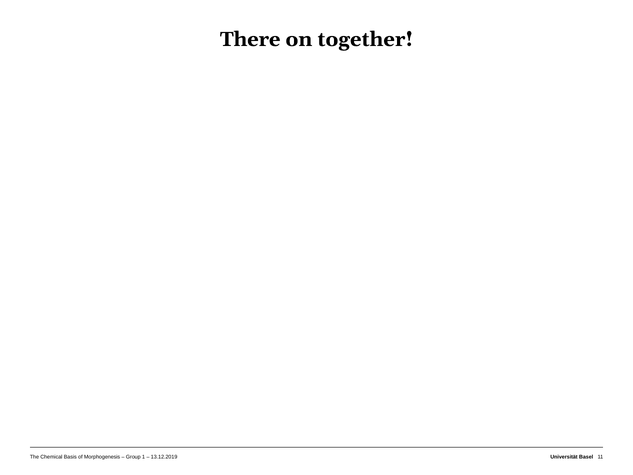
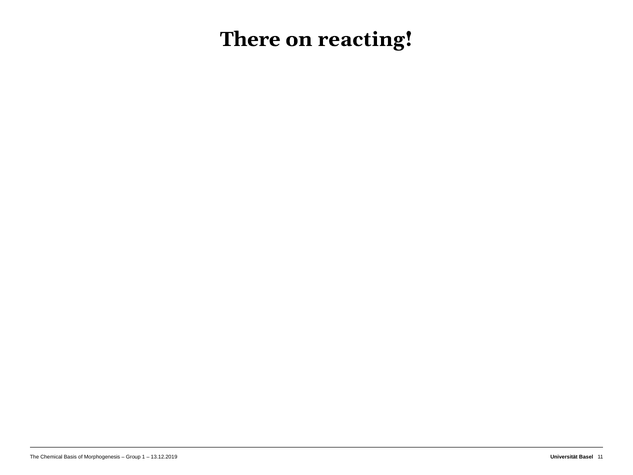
together: together -> reacting (365, 39)
